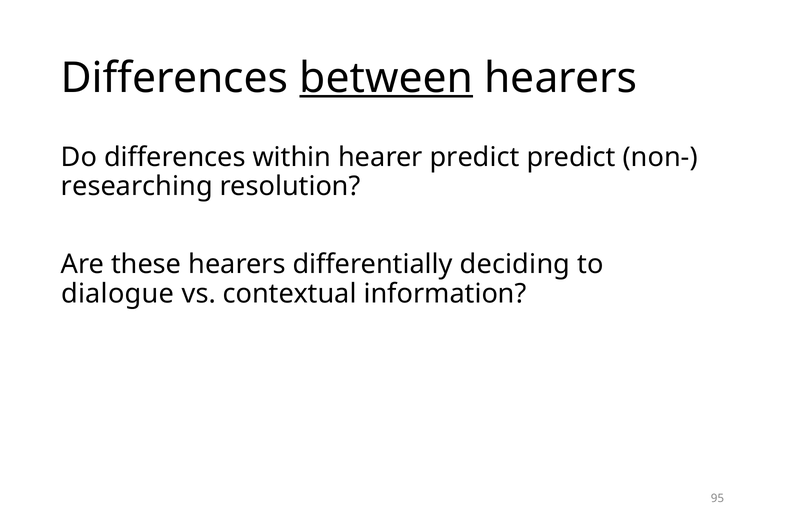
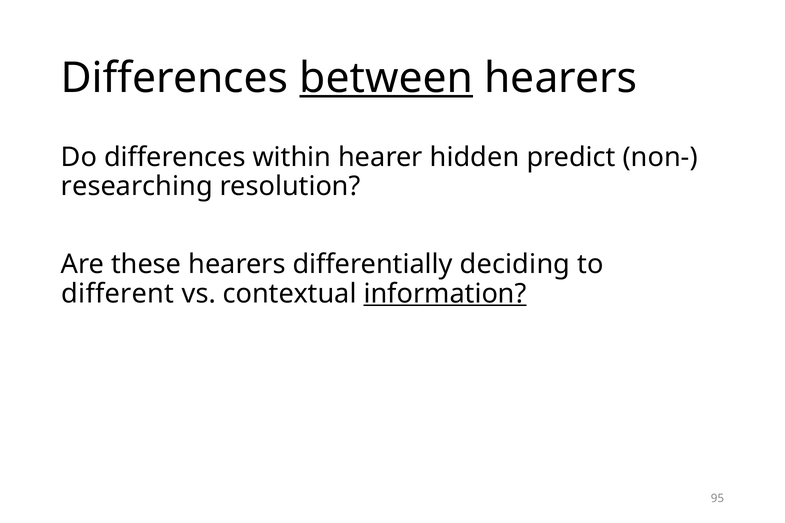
hearer predict: predict -> hidden (475, 157)
dialogue: dialogue -> different (118, 294)
information underline: none -> present (445, 294)
